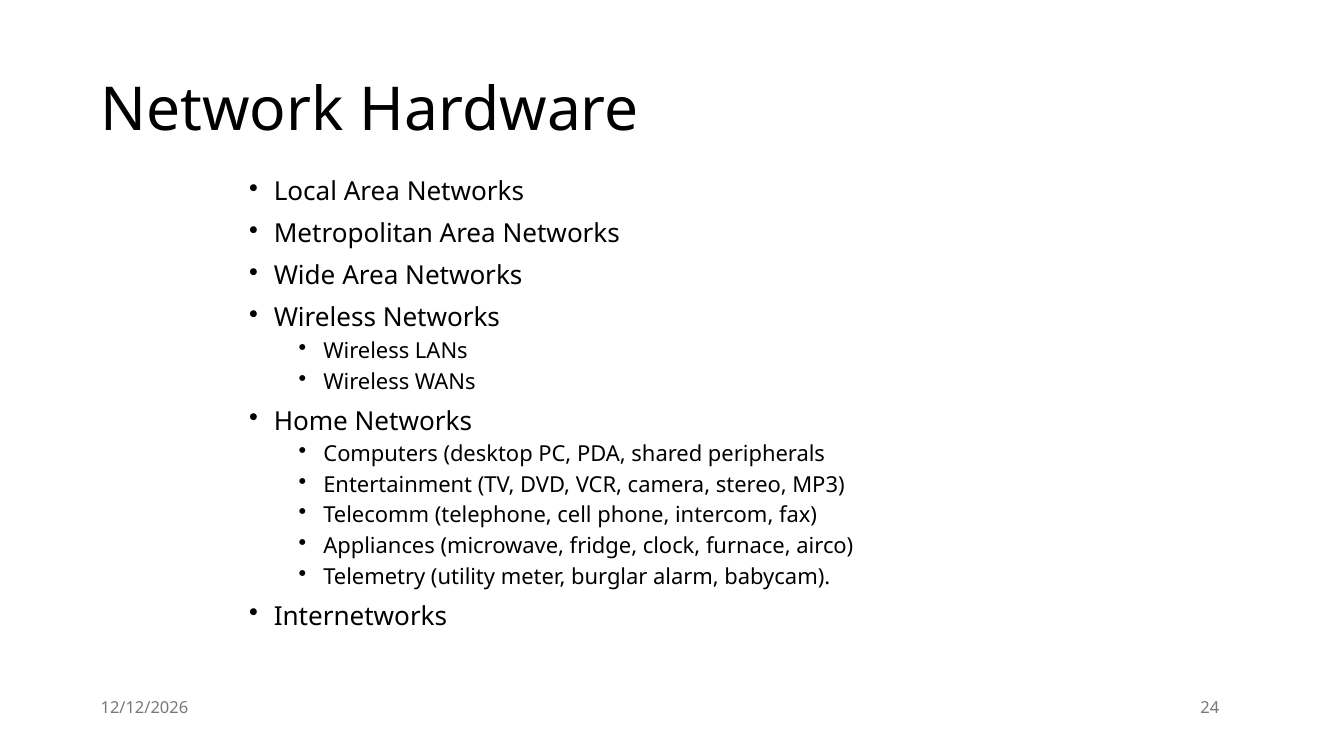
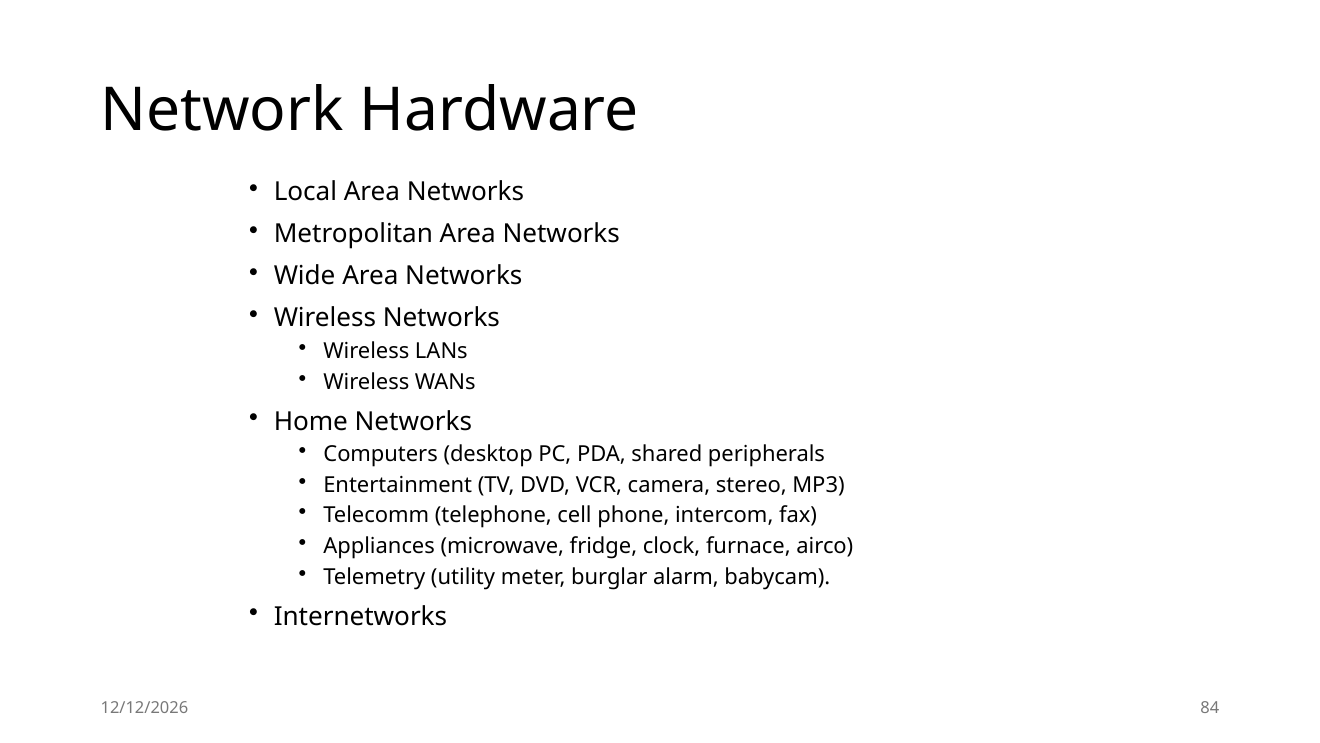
24: 24 -> 84 (1210, 708)
